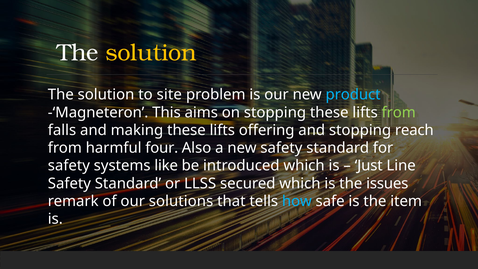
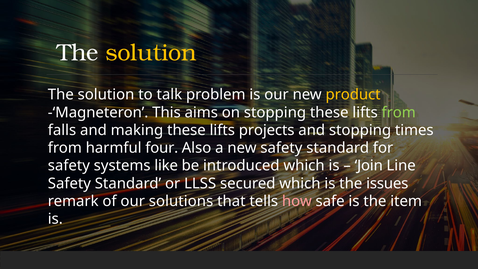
site: site -> talk (169, 95)
product colour: light blue -> yellow (353, 95)
offering: offering -> projects (267, 130)
reach: reach -> times (414, 130)
Just: Just -> Join (369, 166)
how colour: light blue -> pink (297, 201)
